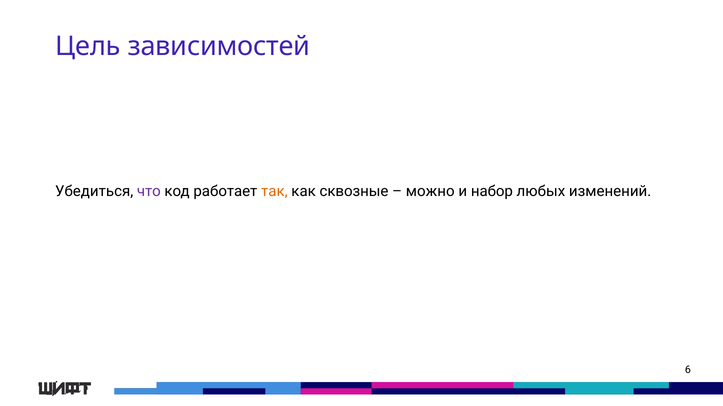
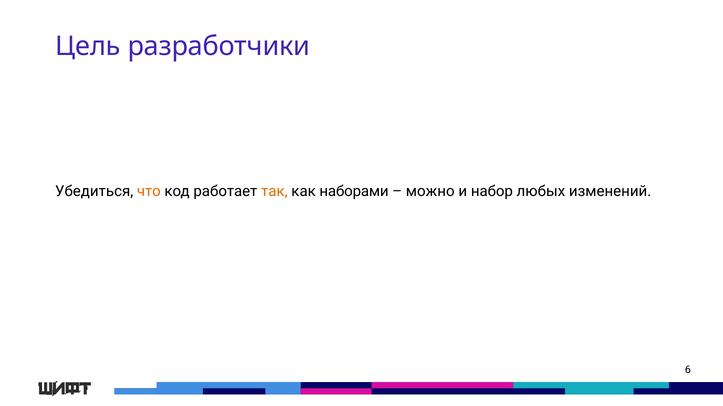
зависимостей: зависимостей -> разработчики (219, 47)
что colour: purple -> orange (149, 192)
сквозные: сквозные -> наборами (354, 192)
